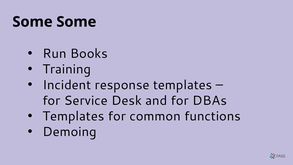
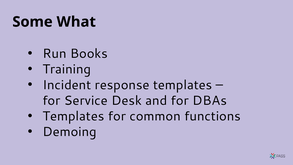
Some Some: Some -> What (76, 22)
